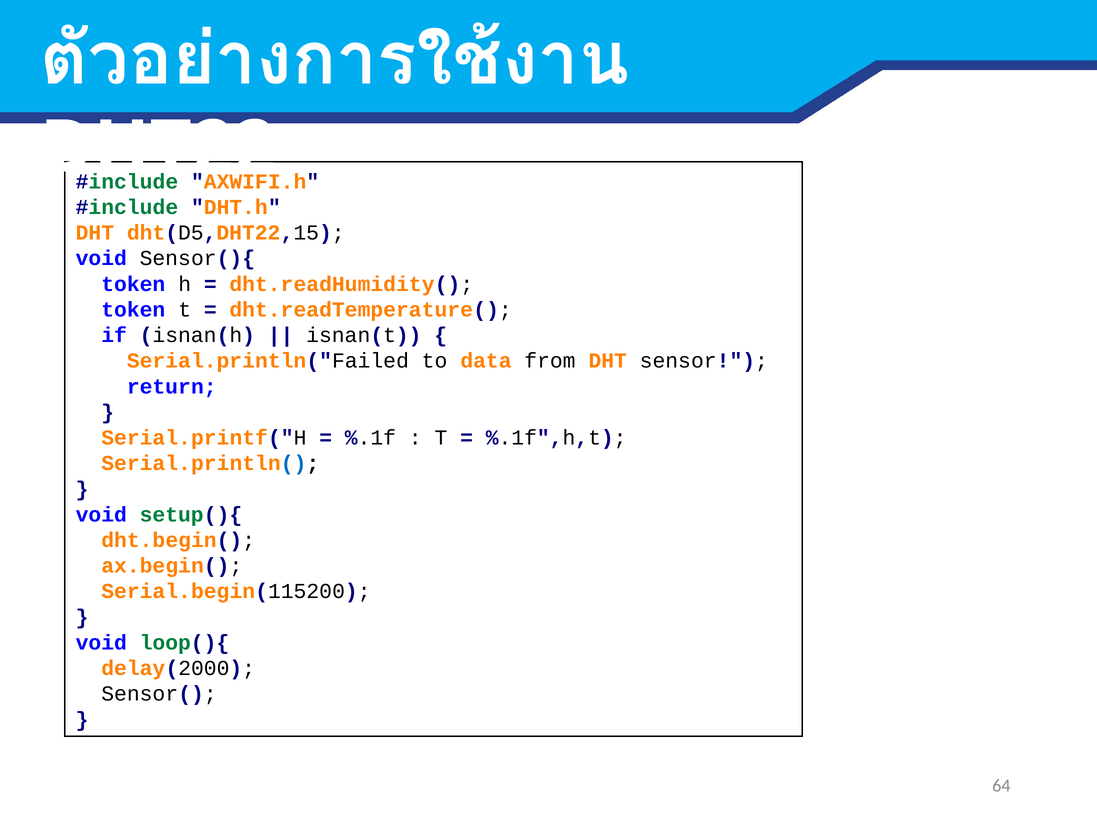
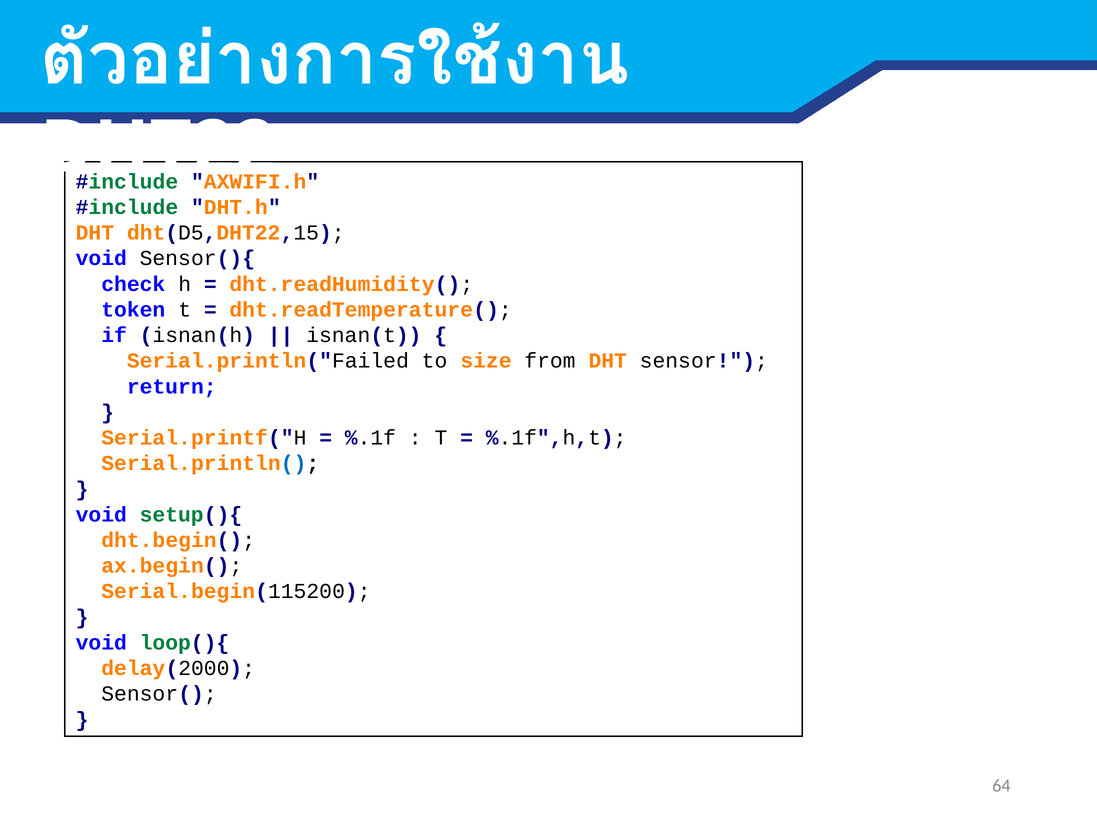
token: token -> check (133, 284)
data: data -> size (486, 361)
